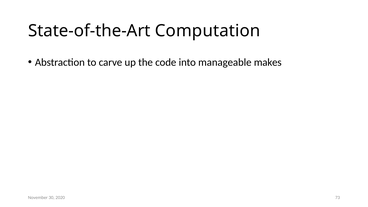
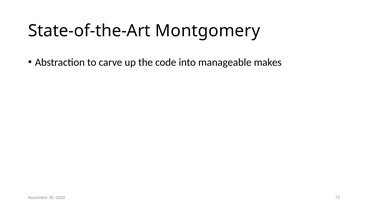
Computation: Computation -> Montgomery (208, 31)
